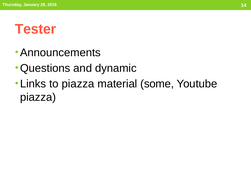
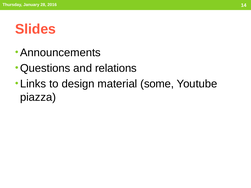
Tester: Tester -> Slides (35, 29)
dynamic: dynamic -> relations (116, 68)
to piazza: piazza -> design (78, 84)
